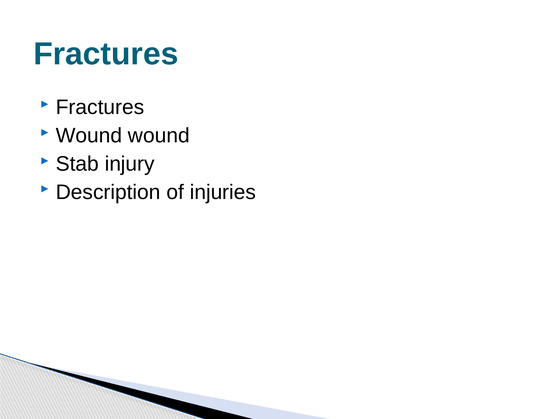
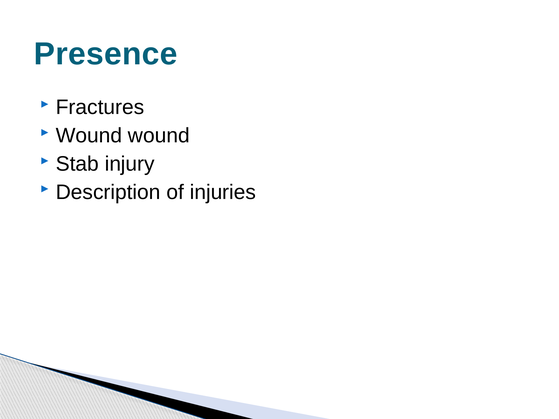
Fractures: Fractures -> Presence (106, 54)
